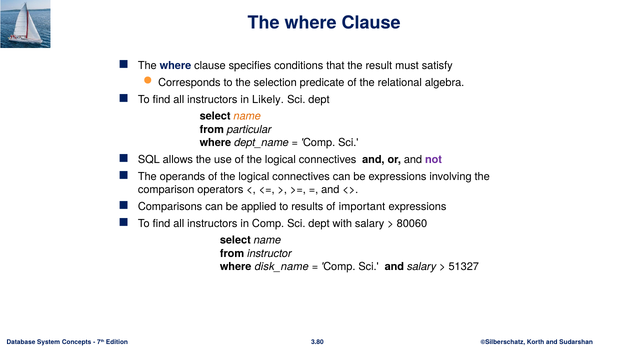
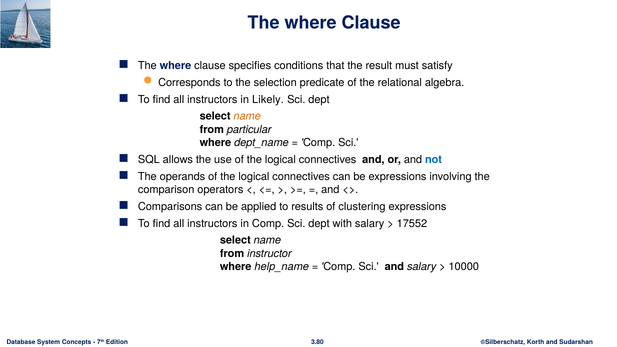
not colour: purple -> blue (434, 160)
important: important -> clustering (362, 206)
80060: 80060 -> 17552 (412, 223)
disk_name: disk_name -> help_name (282, 267)
51327: 51327 -> 10000 (464, 267)
